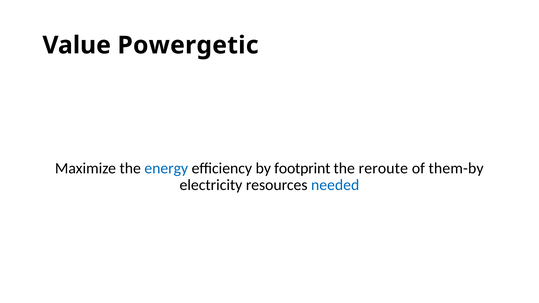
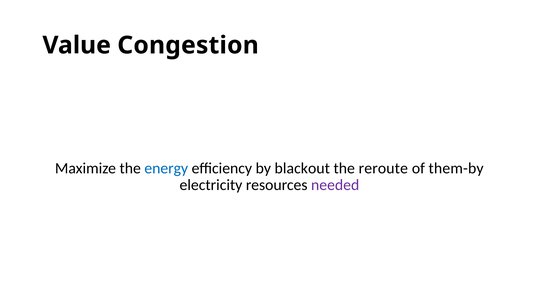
Powergetic: Powergetic -> Congestion (188, 45)
footprint: footprint -> blackout (302, 168)
needed colour: blue -> purple (335, 185)
